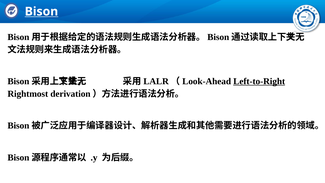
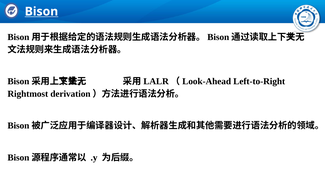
Left-to-Right underline: present -> none (259, 81)
